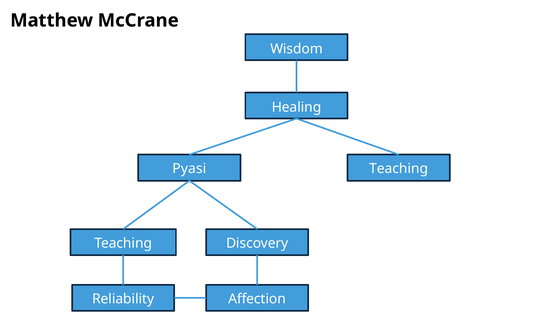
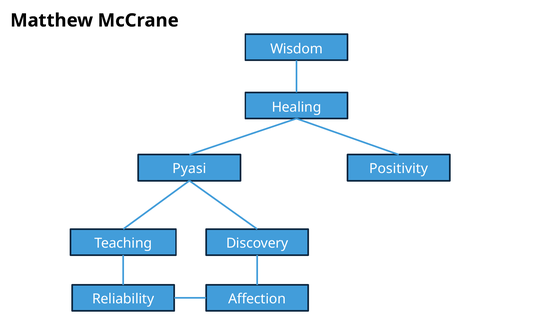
Teaching: Teaching -> Positivity (399, 169)
